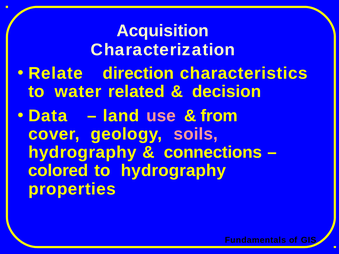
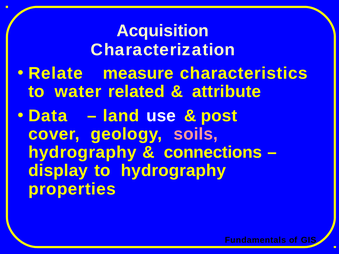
direction: direction -> measure (138, 73)
decision: decision -> attribute (227, 92)
use colour: pink -> white (161, 116)
from: from -> post (219, 116)
colored: colored -> display (58, 171)
